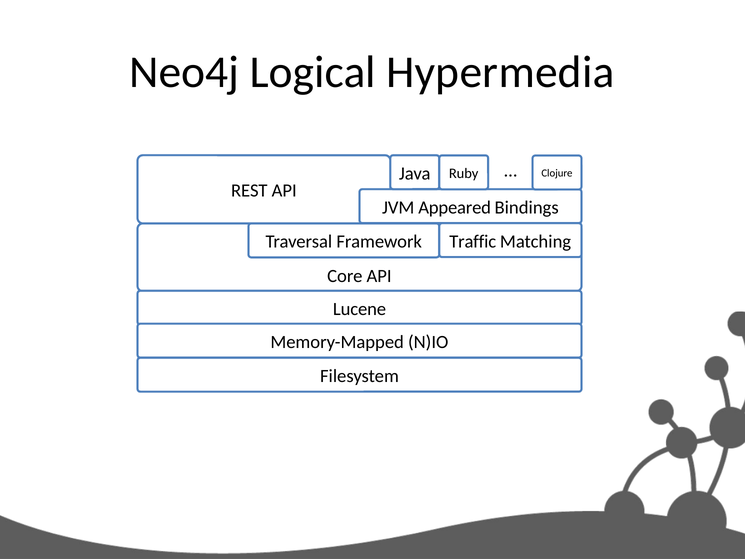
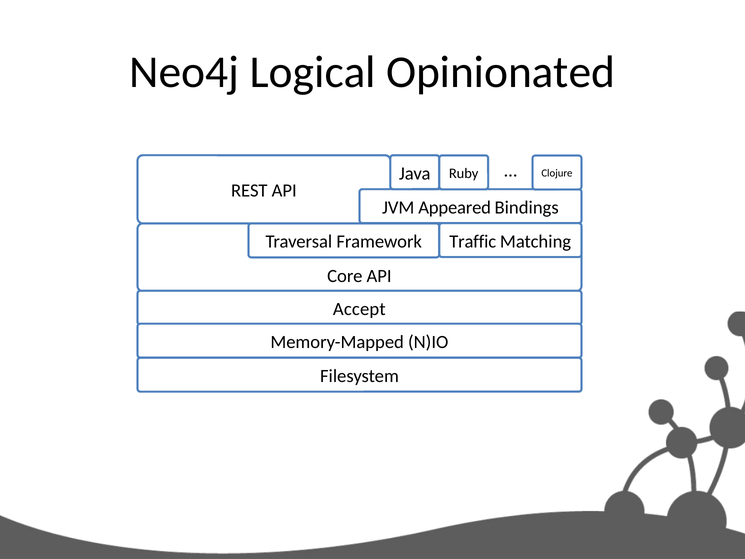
Hypermedia: Hypermedia -> Opinionated (501, 72)
Lucene: Lucene -> Accept (359, 309)
